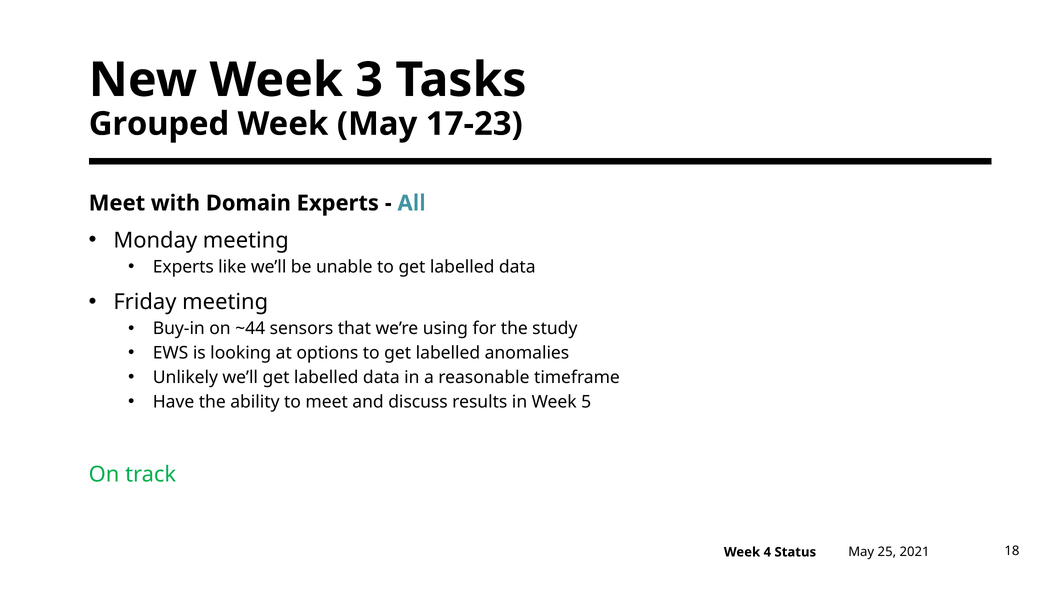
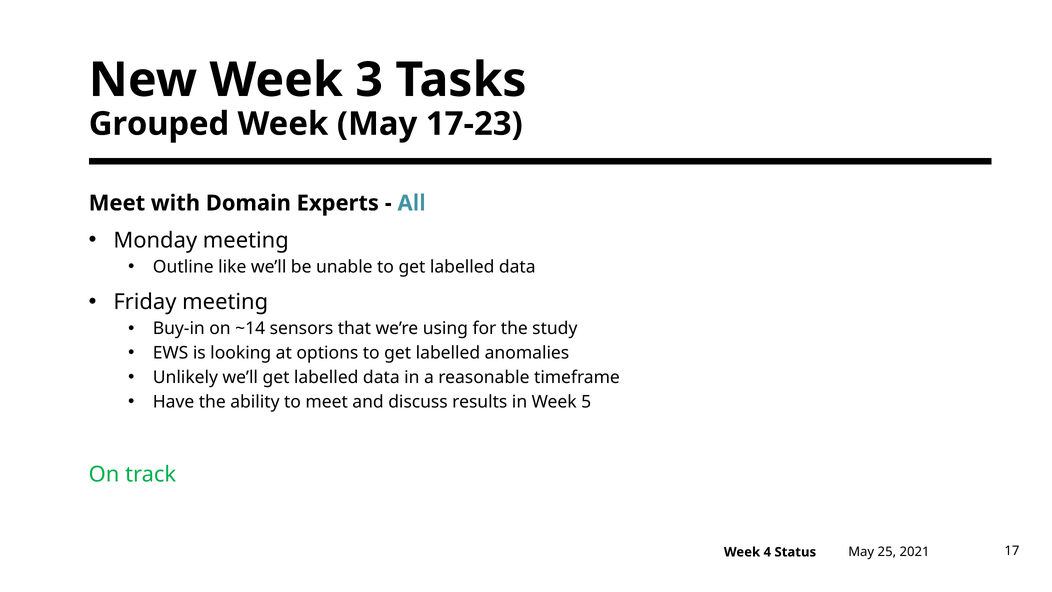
Experts: Experts -> Outline (183, 267)
~44: ~44 -> ~14 (250, 328)
18: 18 -> 17 (1012, 551)
